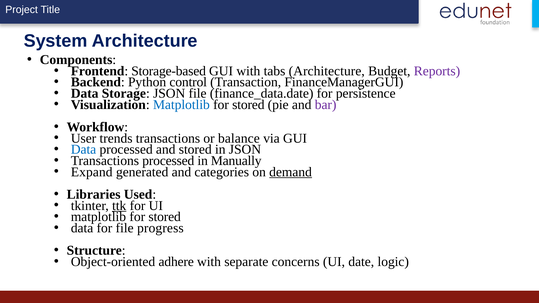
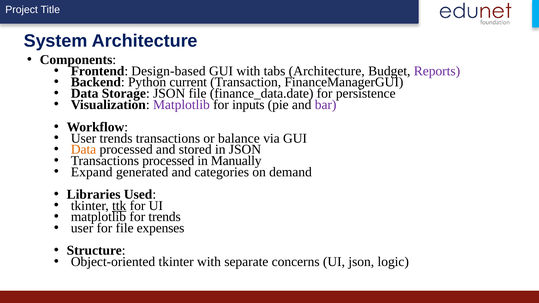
Storage-based: Storage-based -> Design-based (168, 71)
control: control -> current (188, 82)
Matplotlib colour: blue -> purple (181, 105)
stored: stored -> inputs (248, 105)
Data colour: blue -> orange (84, 150)
demand underline: present -> none (291, 172)
stored: stored -> trends (165, 217)
data: data -> user (82, 228)
progress: progress -> expenses (161, 228)
Object-oriented adhere: adhere -> tkinter (176, 262)
UI date: date -> json (361, 262)
